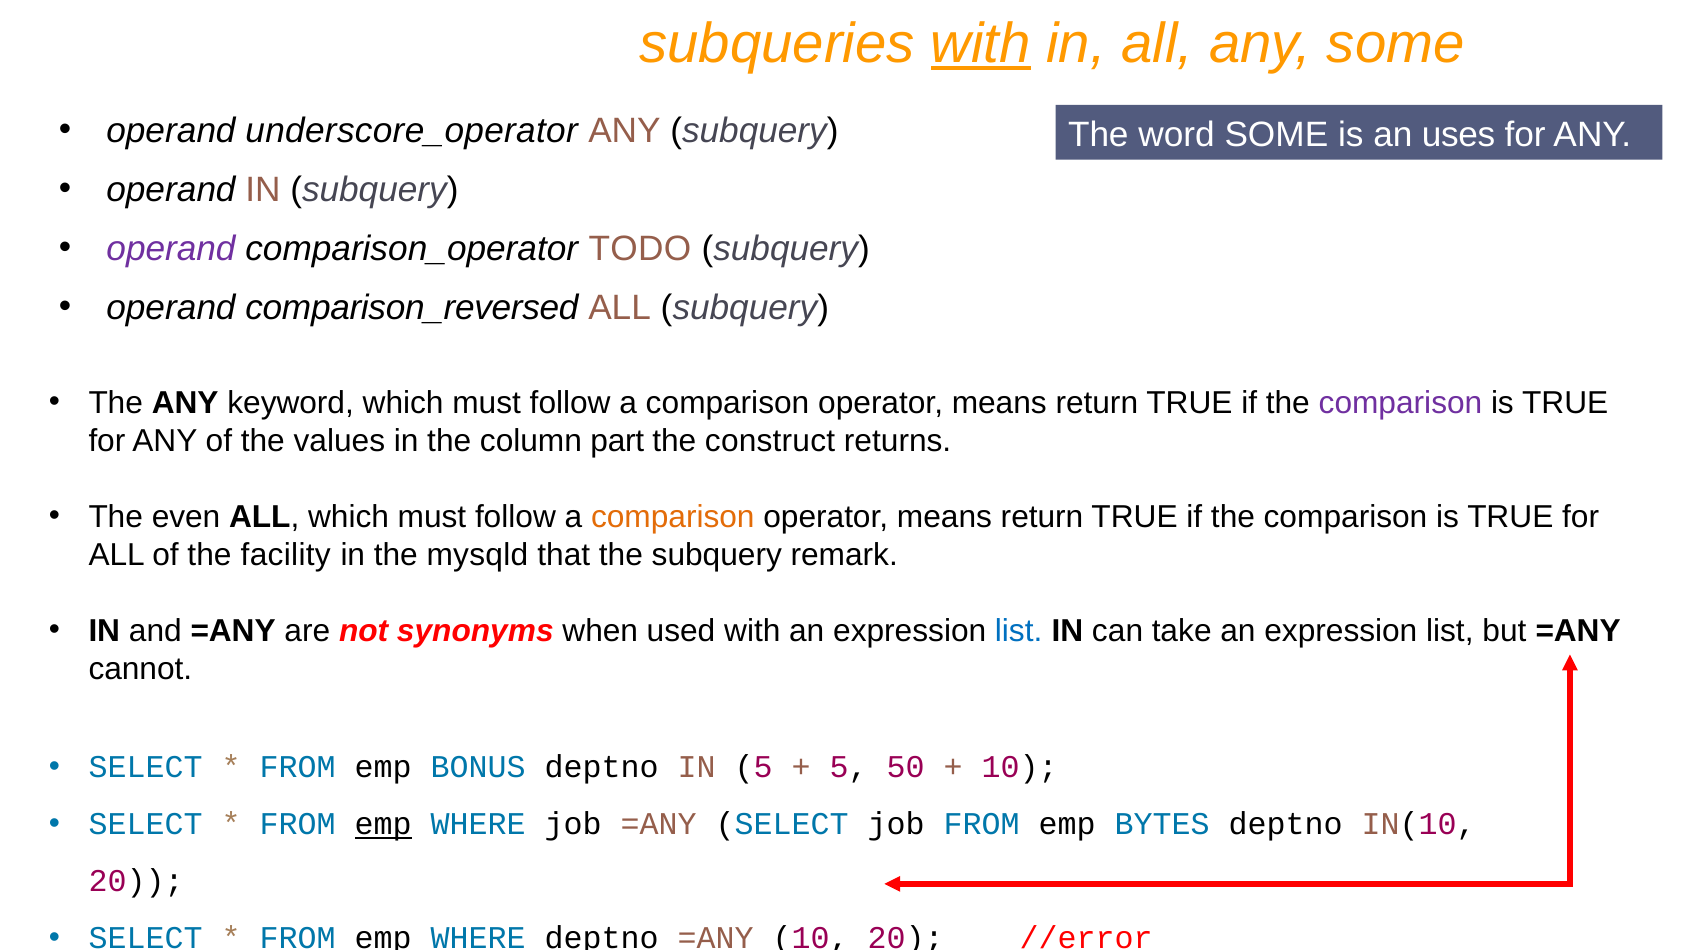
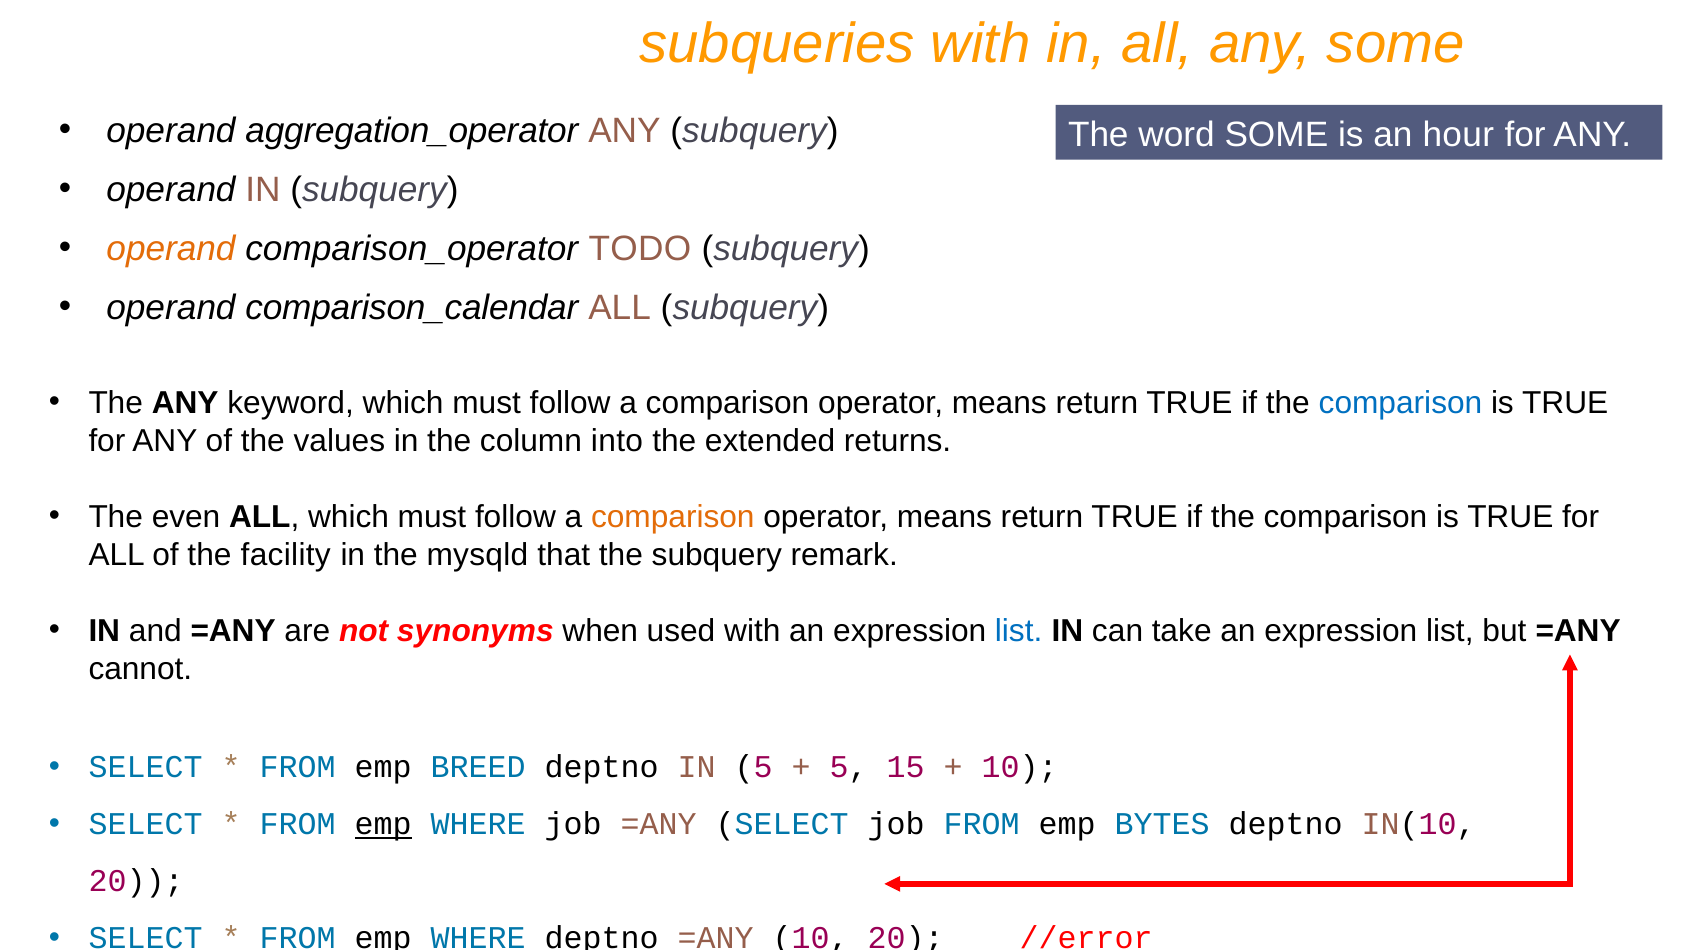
with underline: present -> none (981, 44)
underscore_operator: underscore_operator -> aggregation_operator (412, 131)
uses: uses -> hour (1458, 135)
operand colour: purple -> orange (171, 249)
comparison_reversed: comparison_reversed -> comparison_calendar (412, 308)
comparison colour: purple -> blue (1401, 403)
part: part -> into (617, 441)
construct: construct -> extended (770, 441)
BONUS: BONUS -> BREED (478, 767)
50: 50 -> 15 (906, 767)
